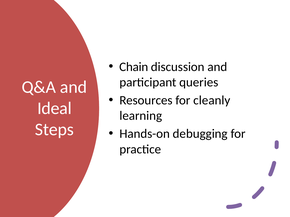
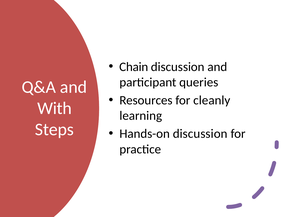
Ideal: Ideal -> With (54, 109)
Hands-on debugging: debugging -> discussion (200, 134)
